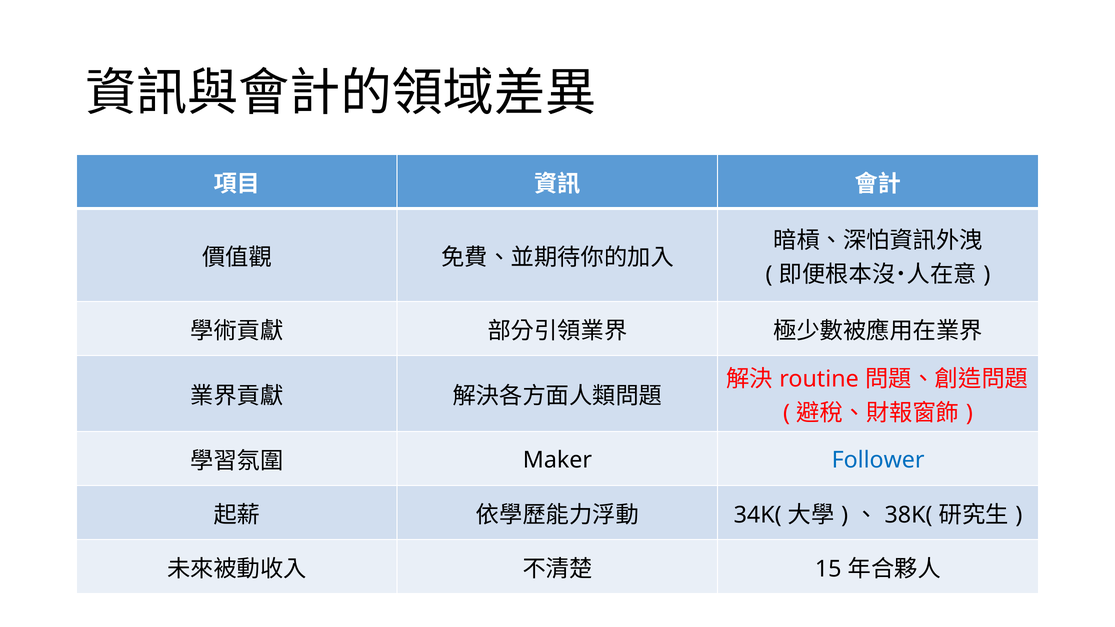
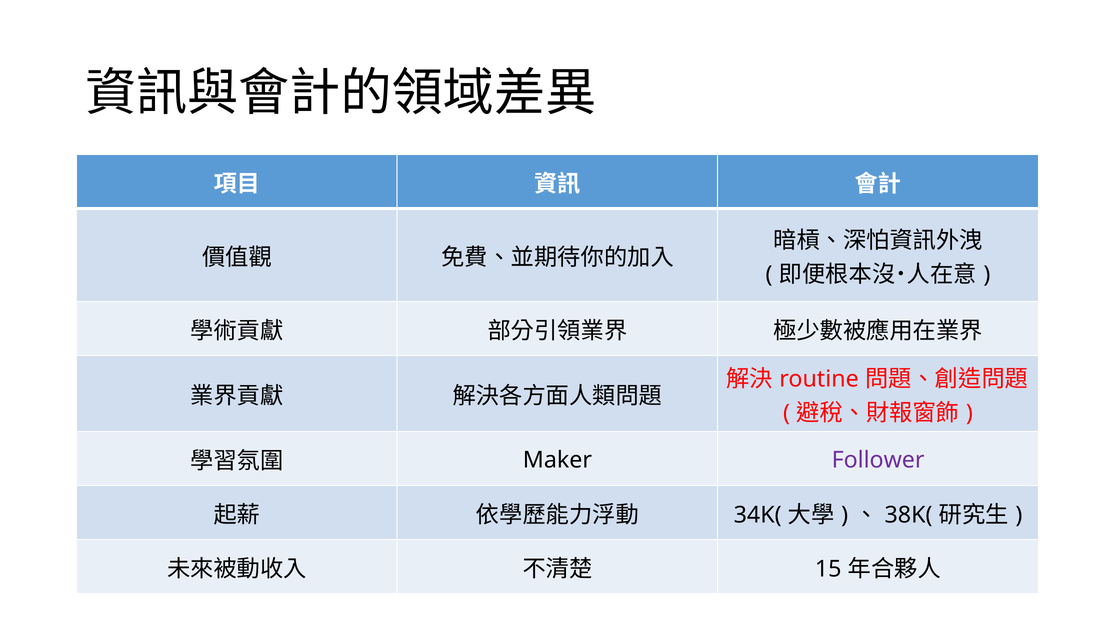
Follower colour: blue -> purple (878, 460)
